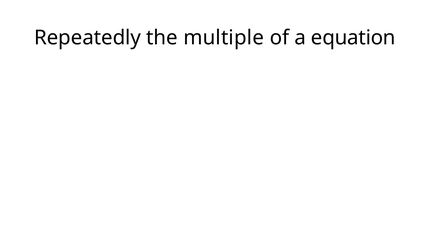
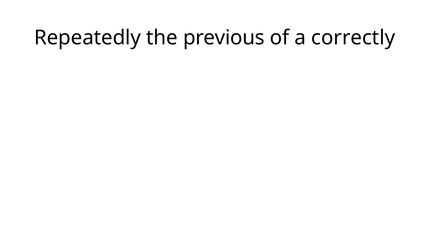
multiple: multiple -> previous (224, 38)
equation: equation -> correctly (353, 38)
